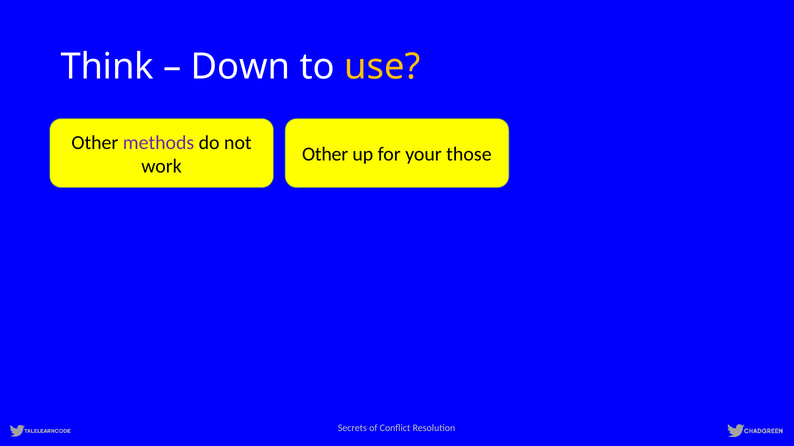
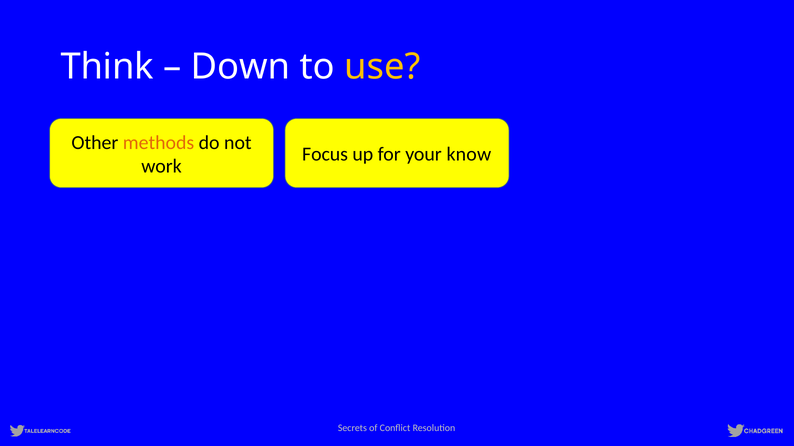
methods colour: purple -> orange (159, 143)
Other: Other -> Focus (325, 155)
those: those -> know (469, 155)
